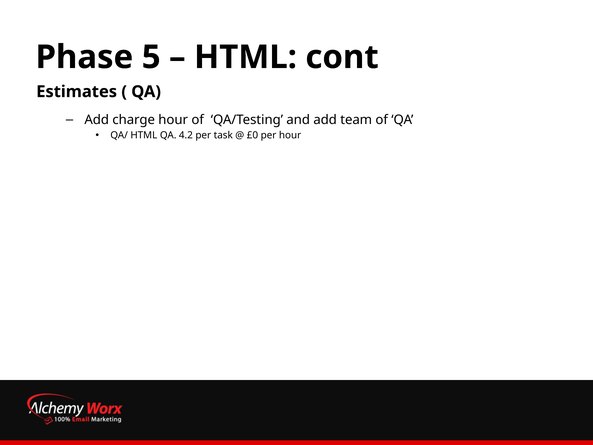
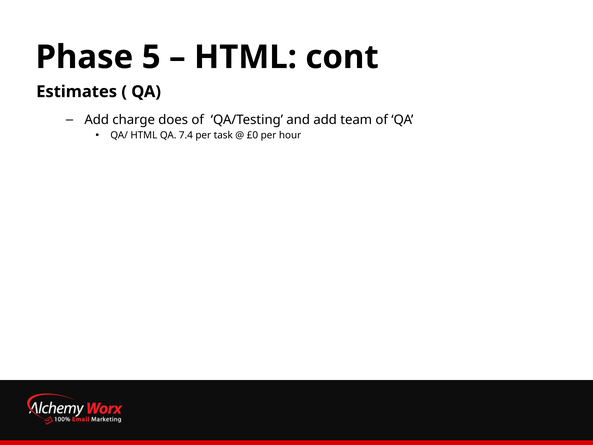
charge hour: hour -> does (173, 120)
4.2: 4.2 -> 7.4 (186, 135)
